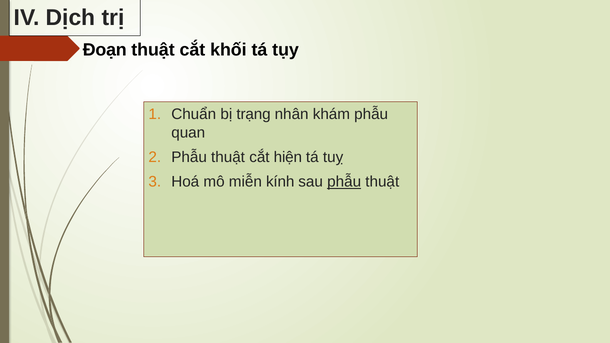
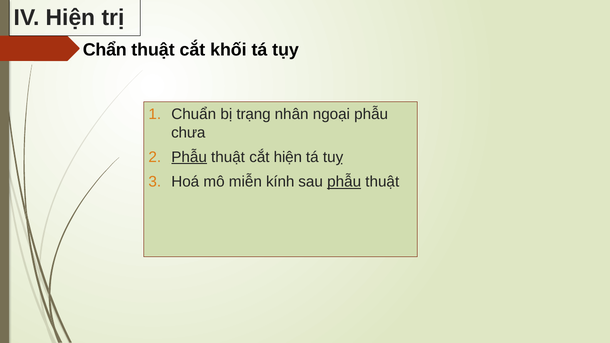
IV Dịch: Dịch -> Hiện (71, 18)
Đoạn: Đoạn -> Chẩn (105, 50)
khám: khám -> ngoại (331, 114)
quan: quan -> chưa (188, 133)
Phẫu underline: none -> present (189, 157)
